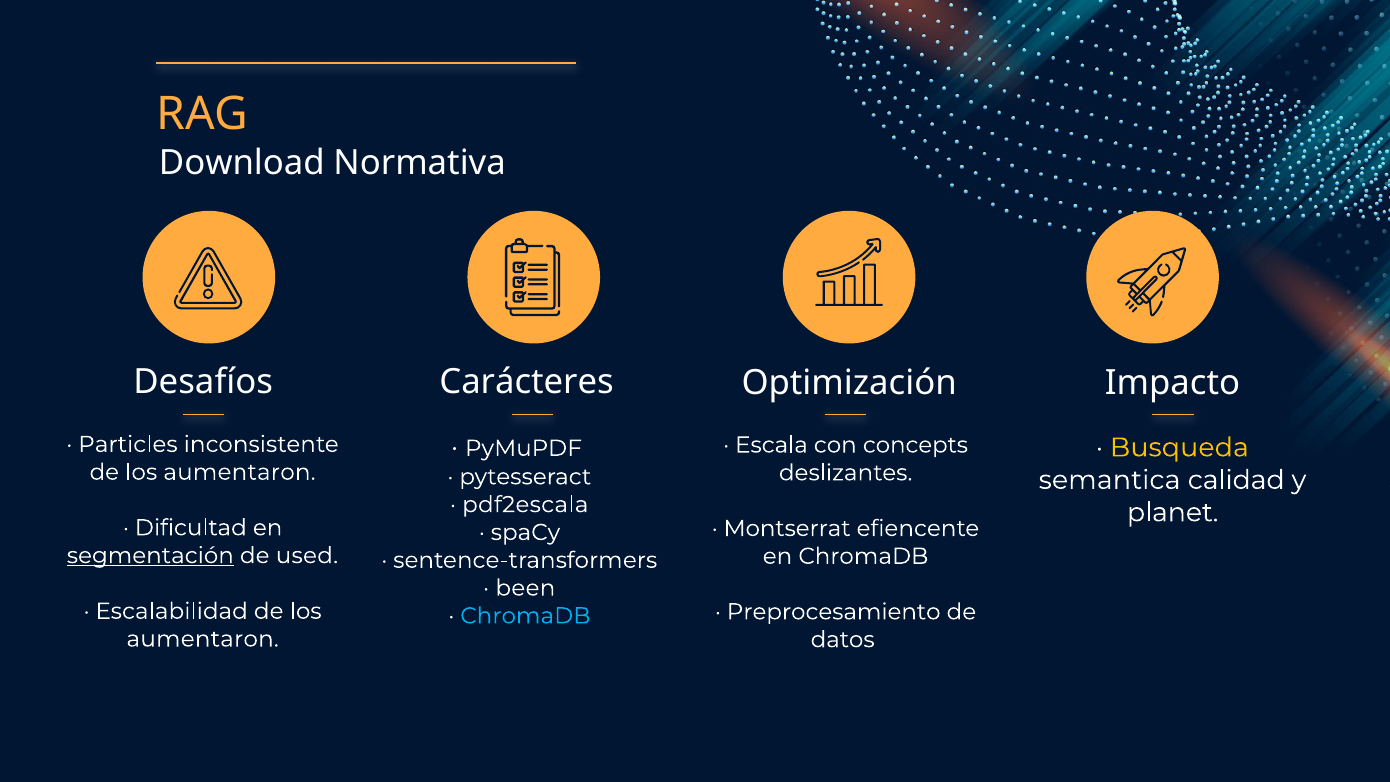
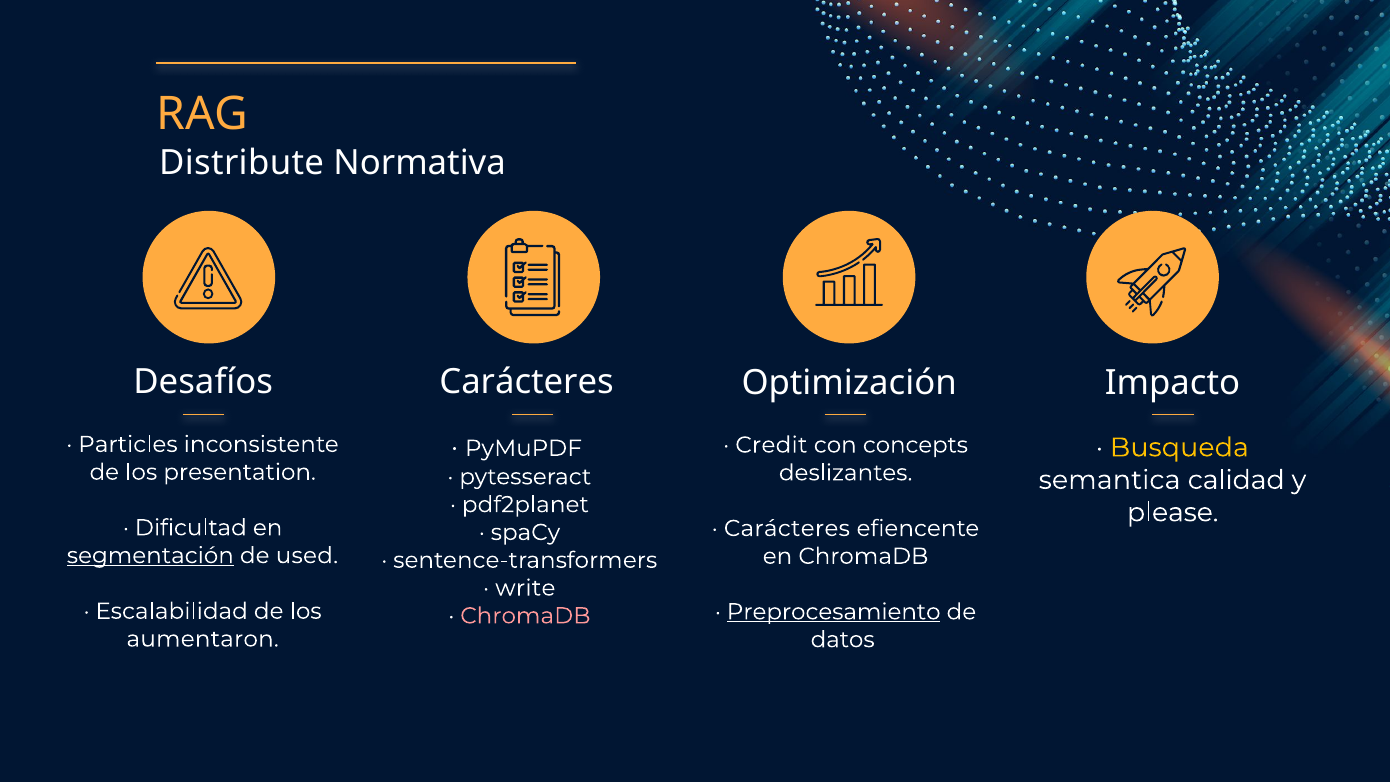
Download: Download -> Distribute (242, 163)
Escala: Escala -> Credit (771, 445)
aumentaron: aumentaron -> presentation (240, 472)
pdf2escala: pdf2escala -> pdf2planet (525, 505)
planet: planet -> please (1173, 512)
Montserrat: Montserrat -> Carácteres (787, 528)
been: been -> write (525, 588)
Preprocesamiento underline: none -> present (834, 612)
ChromaDB colour: light blue -> pink (525, 616)
